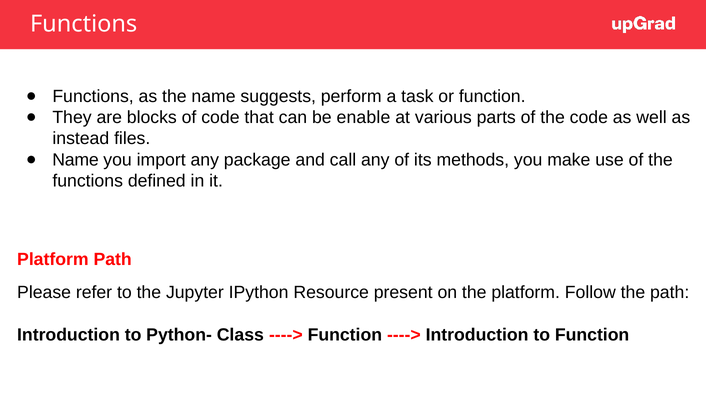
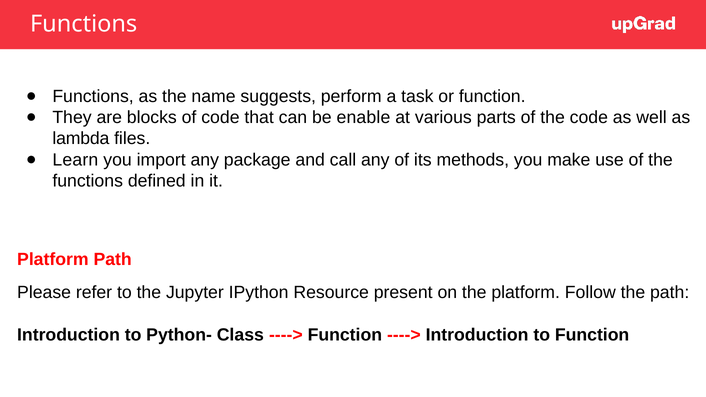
instead: instead -> lambda (81, 139)
Name: Name -> Learn (75, 160)
